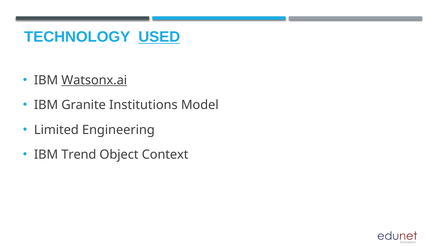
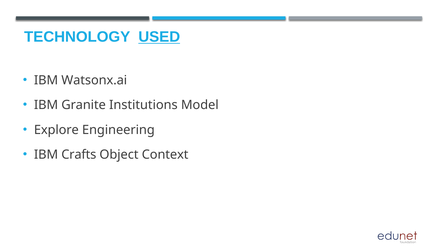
Watsonx.ai underline: present -> none (94, 80)
Limited: Limited -> Explore (56, 130)
Trend: Trend -> Crafts (79, 155)
